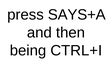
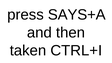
being: being -> taken (28, 50)
